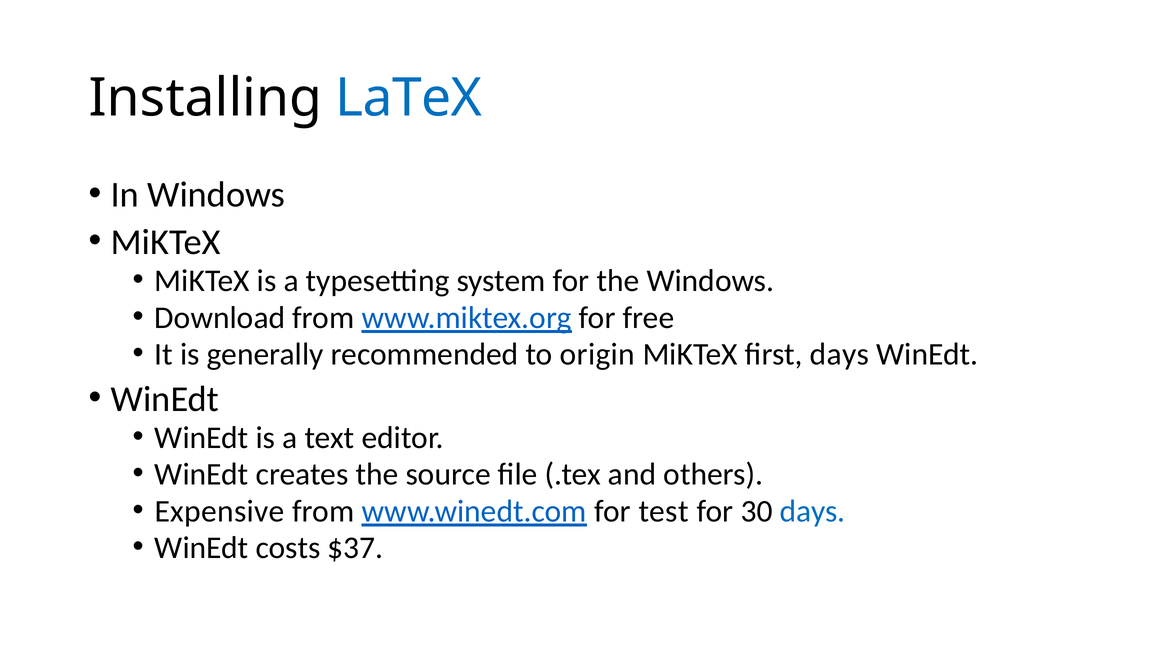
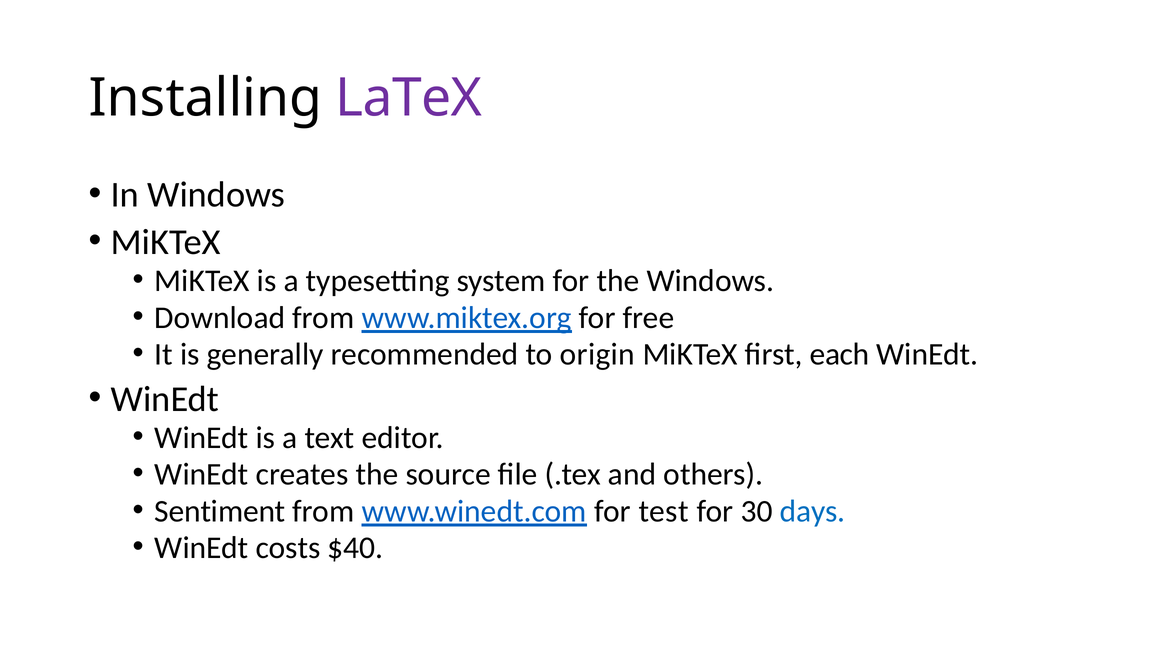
LaTeX colour: blue -> purple (409, 98)
first days: days -> each (840, 354)
Expensive: Expensive -> Sentiment (220, 511)
$37: $37 -> $40 (355, 548)
